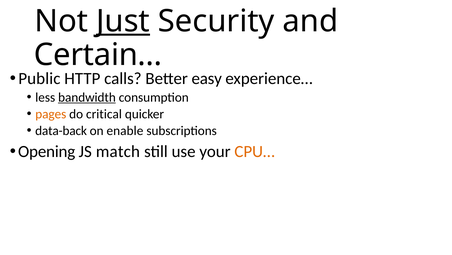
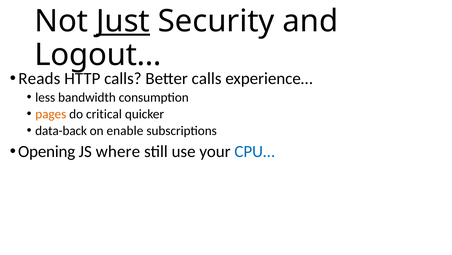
Certain…: Certain… -> Logout… (98, 55)
Public: Public -> Reads (39, 78)
Better easy: easy -> calls (207, 78)
bandwidth underline: present -> none (87, 97)
match: match -> where (118, 151)
CPU… colour: orange -> blue (255, 151)
